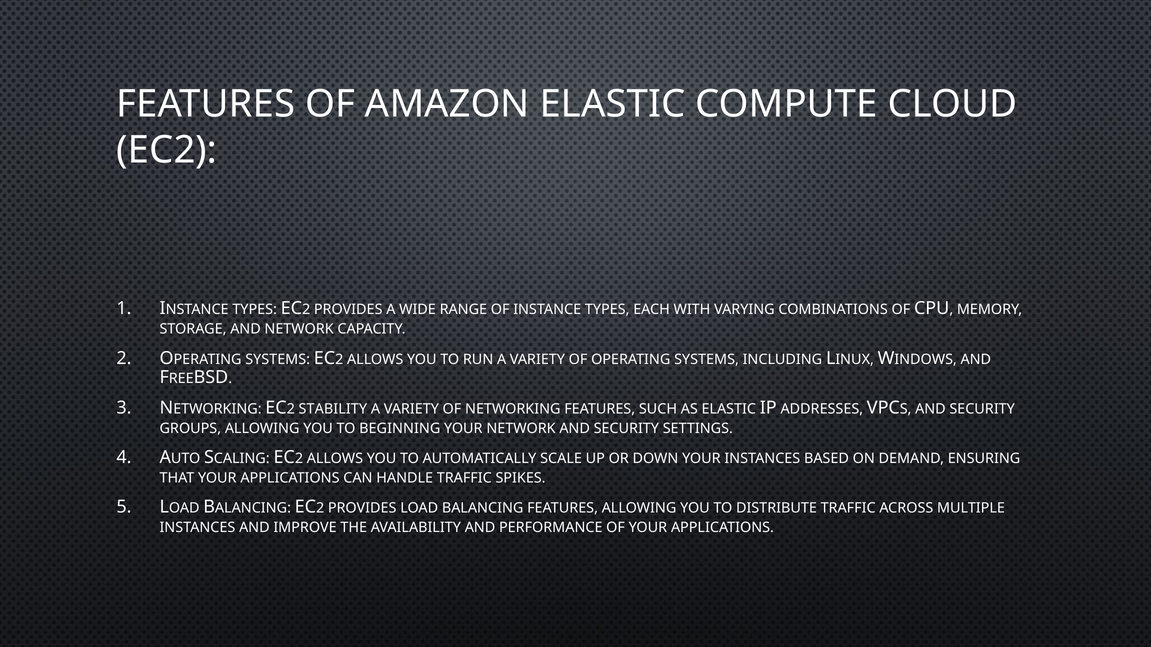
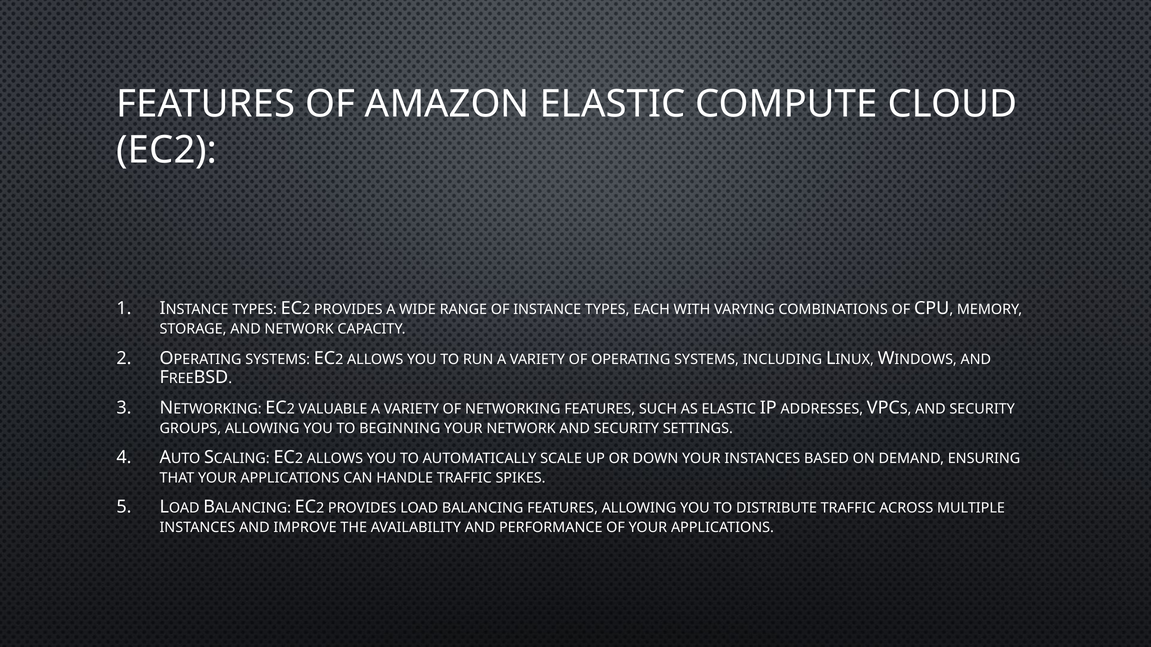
STABILITY: STABILITY -> VALUABLE (333, 409)
